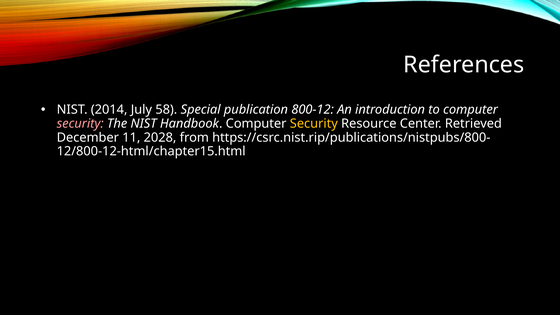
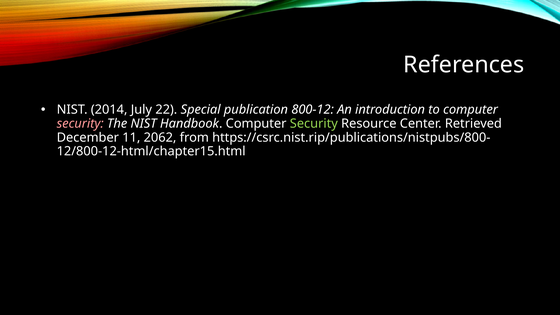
58: 58 -> 22 (166, 110)
Security colour: yellow -> light green (314, 124)
2028: 2028 -> 2062 (160, 137)
